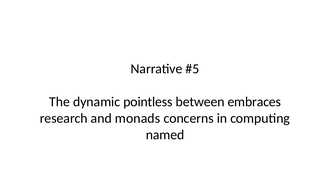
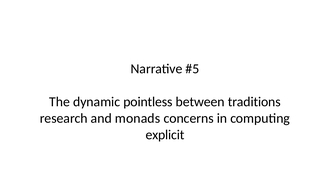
embraces: embraces -> traditions (254, 102)
named: named -> explicit (165, 135)
